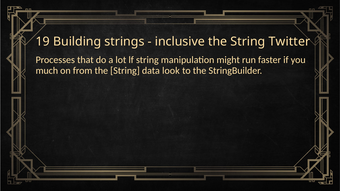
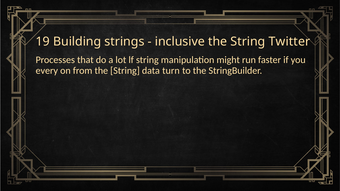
much: much -> every (47, 71)
look: look -> turn (171, 71)
